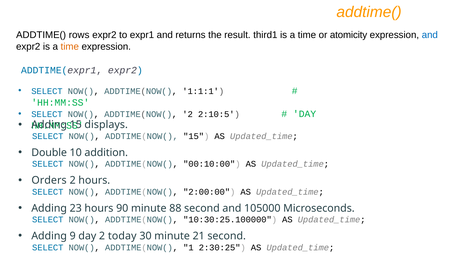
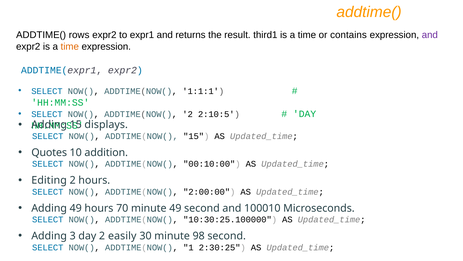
atomicity: atomicity -> contains (348, 35)
and colour: blue -> purple (430, 35)
Double: Double -> Quotes (49, 152)
Orders: Orders -> Editing (49, 180)
Adding 23: 23 -> 49 (76, 208)
90: 90 -> 70 (122, 208)
minute 88: 88 -> 49 (175, 208)
105000: 105000 -> 100010 (262, 208)
9: 9 -> 3 (73, 236)
today: today -> easily (122, 236)
21: 21 -> 98 (199, 236)
